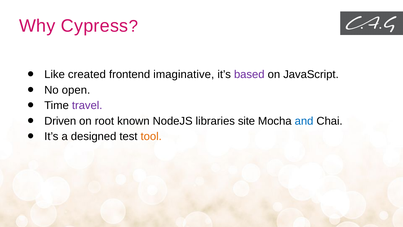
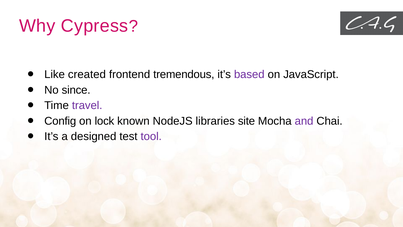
imaginative: imaginative -> tremendous (184, 74)
open: open -> since (76, 90)
Driven: Driven -> Config (60, 121)
root: root -> lock (104, 121)
and colour: blue -> purple (304, 121)
tool colour: orange -> purple (151, 136)
